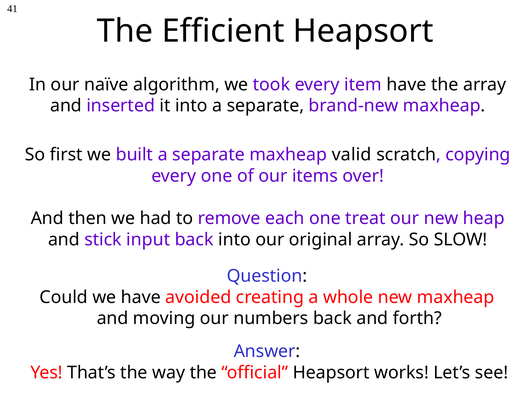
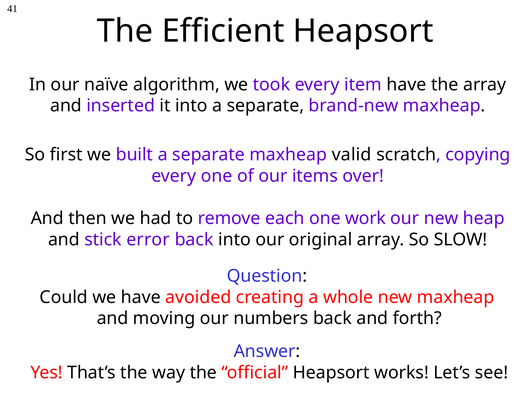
treat: treat -> work (366, 219)
input: input -> error (148, 240)
